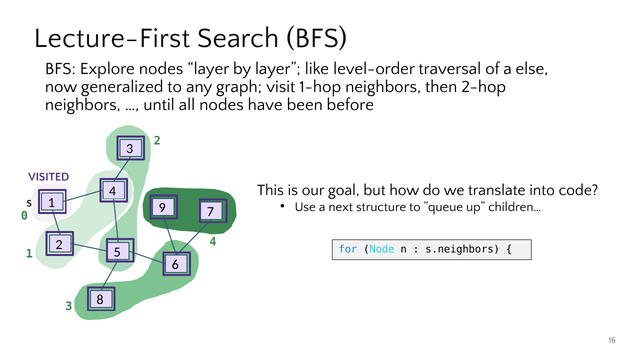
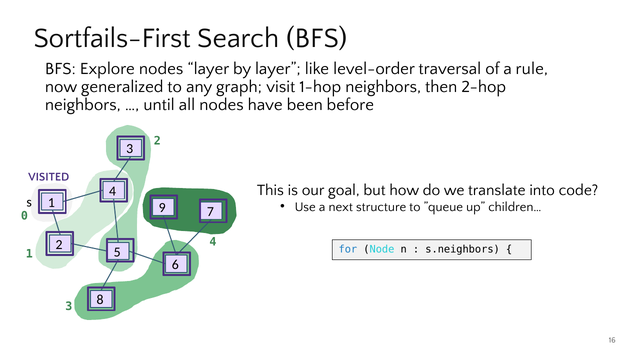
Lecture-First: Lecture-First -> Sortfails-First (112, 38)
else: else -> rule (532, 69)
